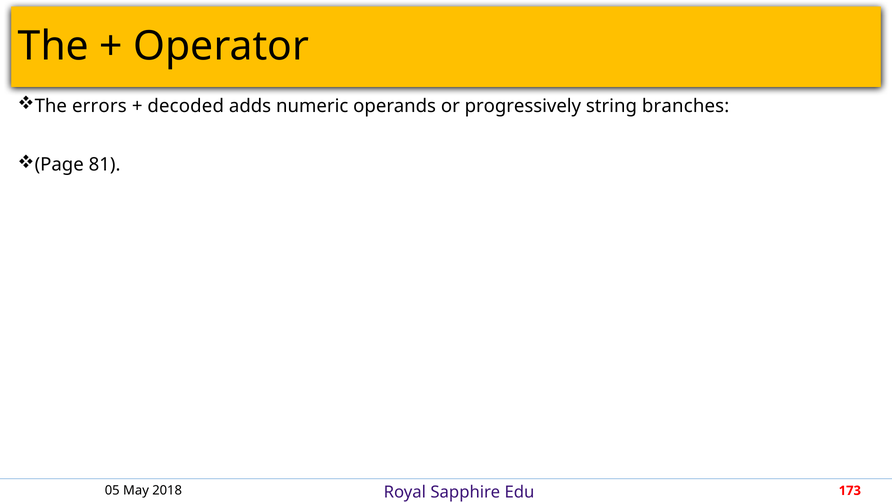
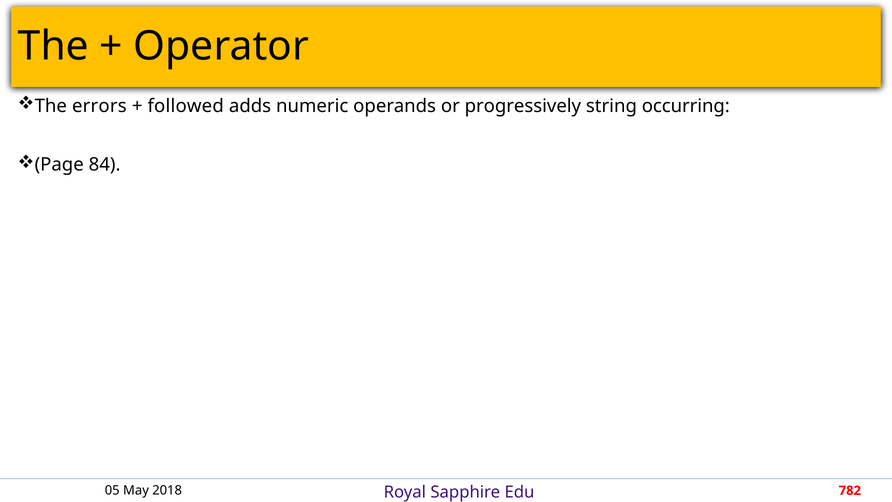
decoded: decoded -> followed (186, 106)
branches: branches -> occurring (686, 106)
81: 81 -> 84 (105, 165)
173: 173 -> 782 (850, 490)
